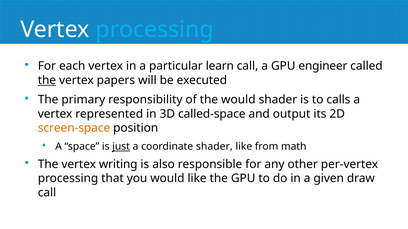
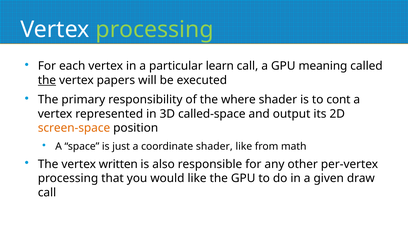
processing colour: light blue -> light green (155, 30)
engineer: engineer -> meaning (323, 66)
the would: would -> where (238, 100)
calls: calls -> cont (338, 100)
just underline: present -> none (121, 147)
writing: writing -> written (118, 165)
